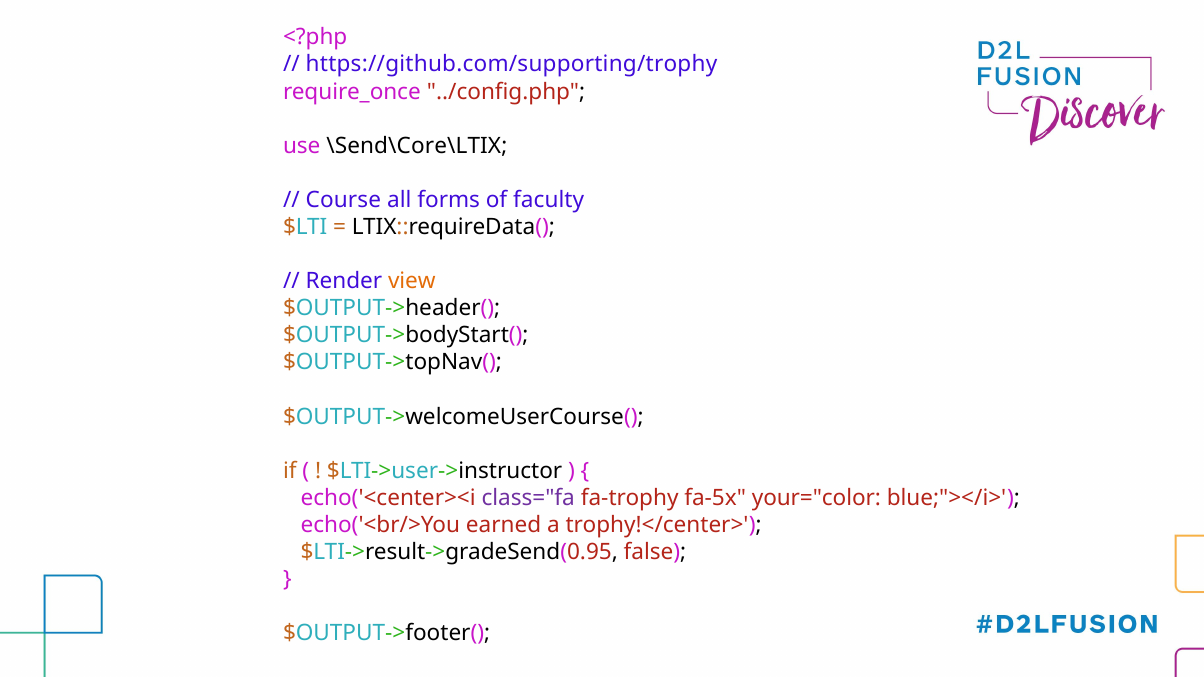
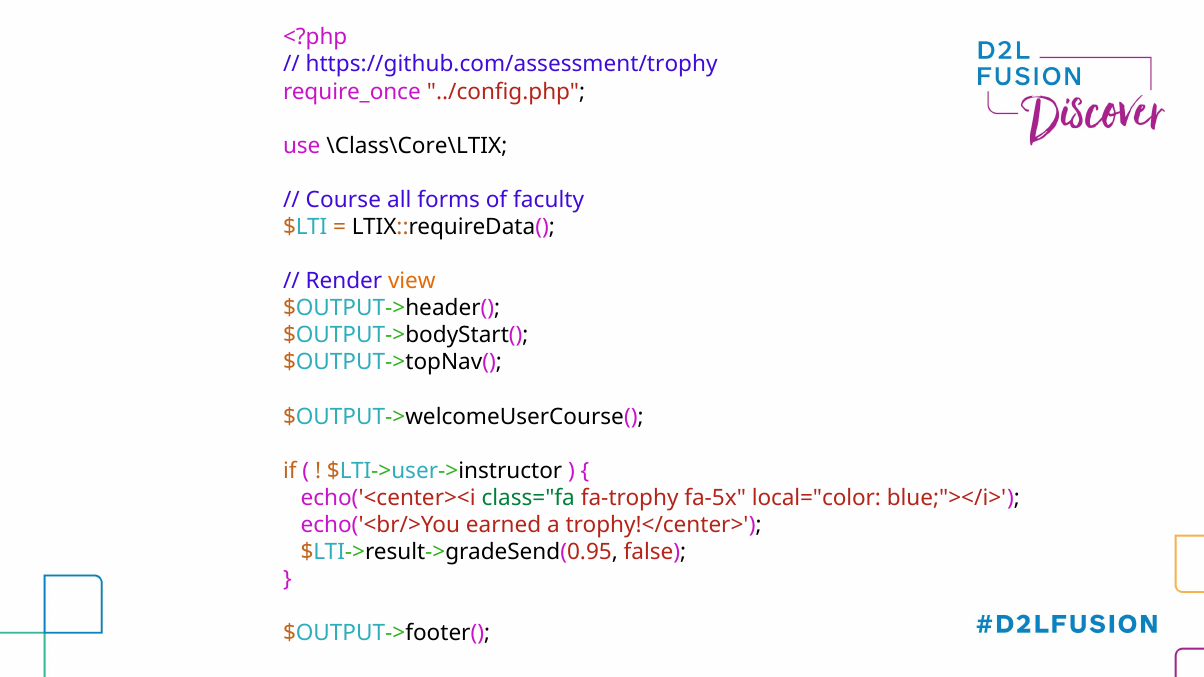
https://github.com/supporting/trophy: https://github.com/supporting/trophy -> https://github.com/assessment/trophy (512, 65)
\Send\Core\LTIX: \Send\Core\LTIX -> \Class\Core\LTIX (417, 146)
class="fa colour: purple -> green (528, 498)
your="color: your="color -> local="color (816, 498)
